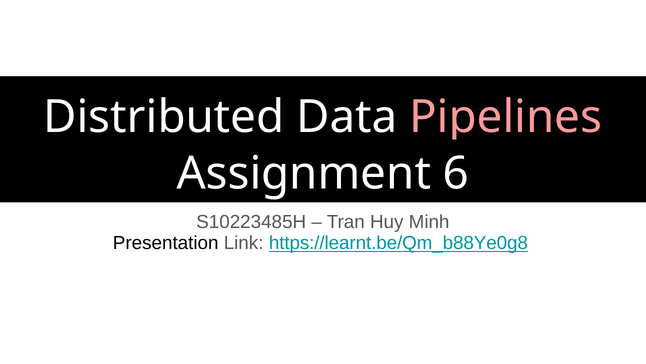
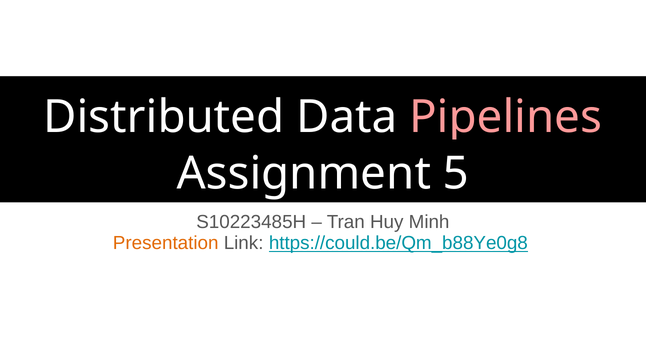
6: 6 -> 5 (456, 173)
Presentation colour: black -> orange (166, 243)
https://learnt.be/Qm_b88Ye0g8: https://learnt.be/Qm_b88Ye0g8 -> https://could.be/Qm_b88Ye0g8 (398, 243)
